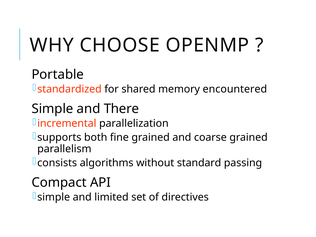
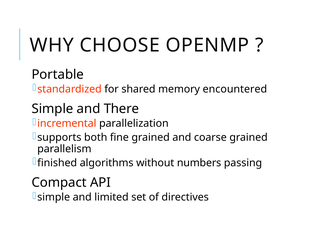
consists: consists -> finished (57, 163)
standard: standard -> numbers (199, 163)
